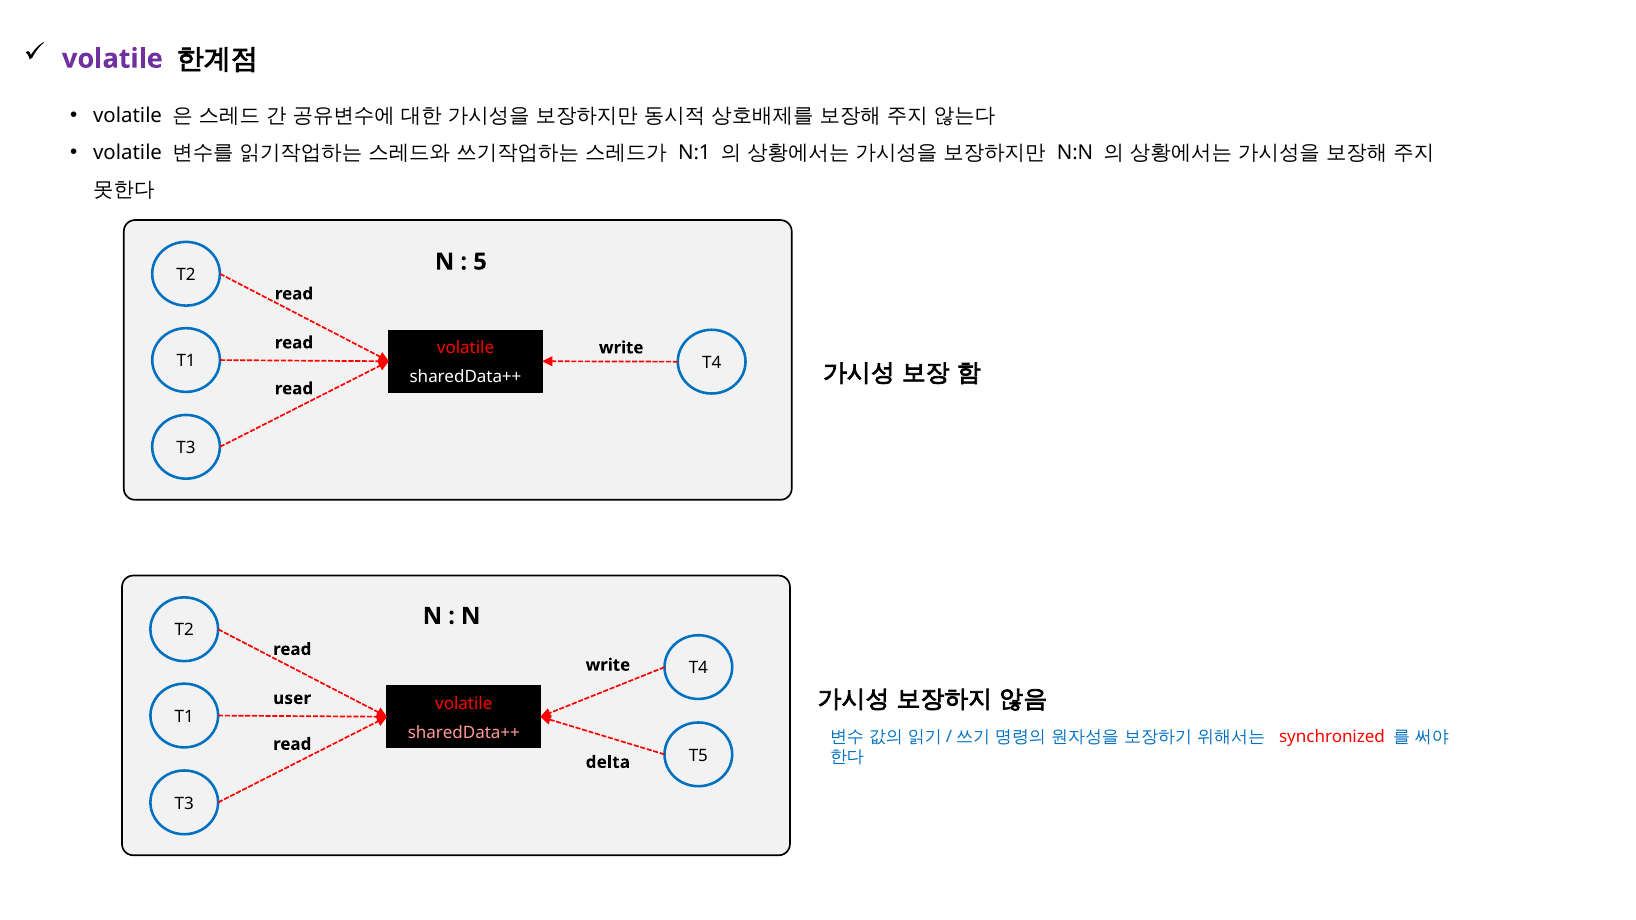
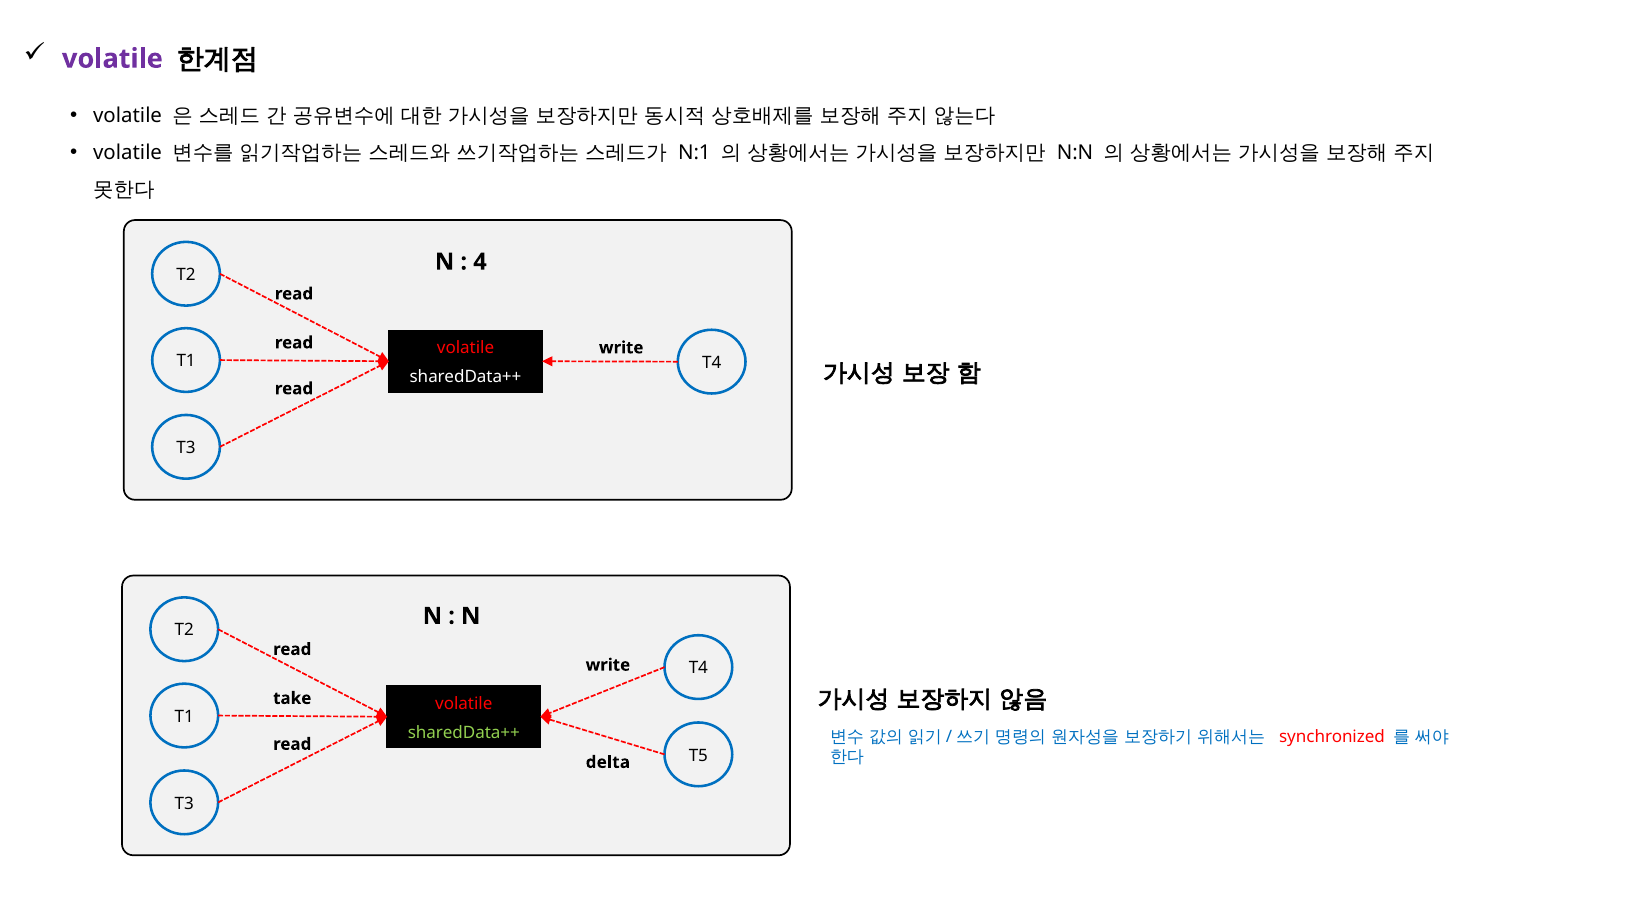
5: 5 -> 4 (480, 262)
user: user -> take (292, 698)
sharedData++ colour: pink -> light green (464, 733)
